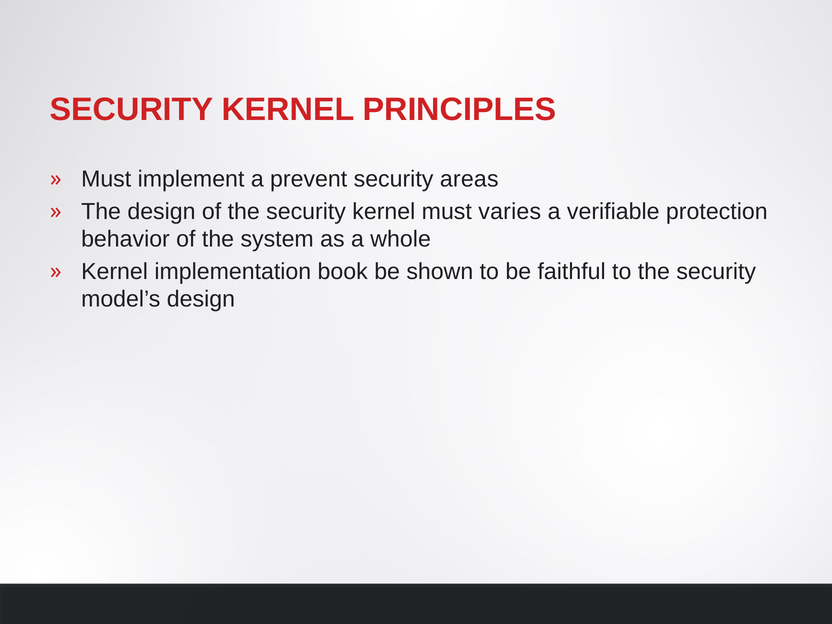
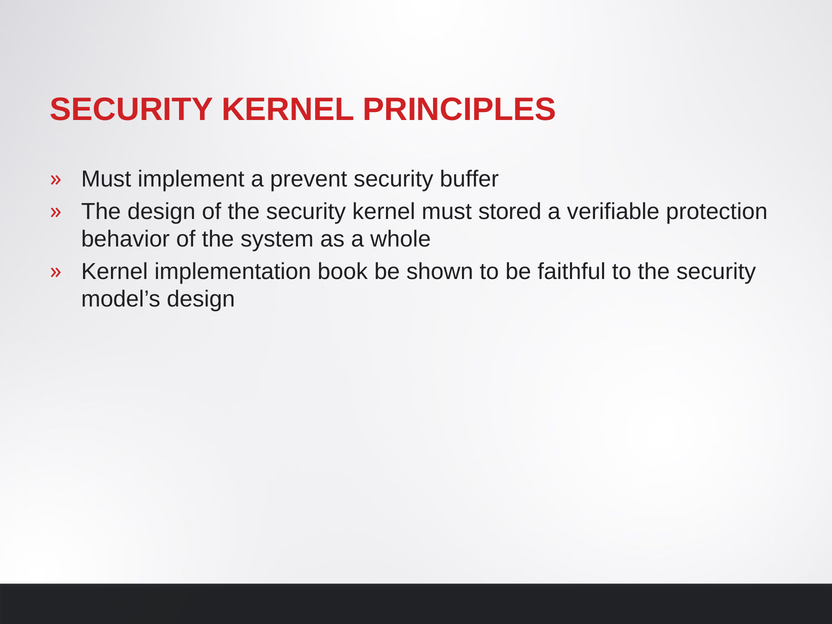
areas: areas -> buffer (469, 179)
varies: varies -> stored (510, 211)
